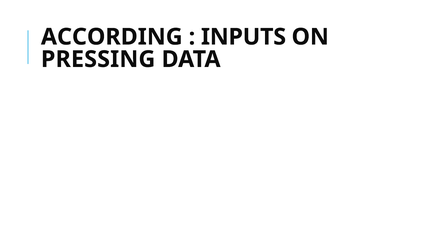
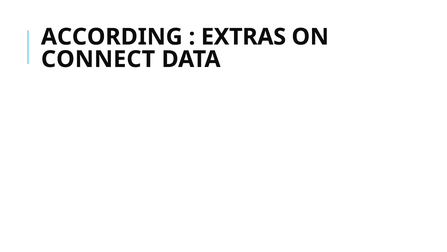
INPUTS: INPUTS -> EXTRAS (244, 37)
PRESSING: PRESSING -> CONNECT (98, 59)
